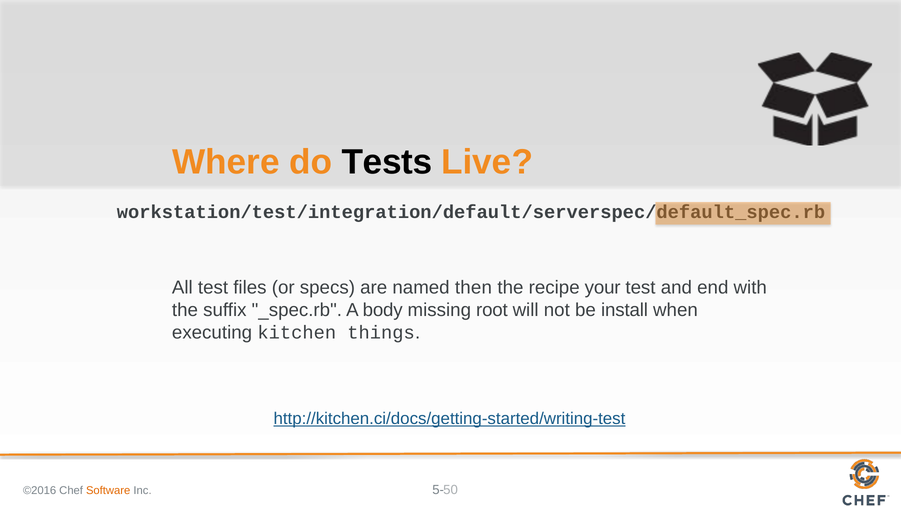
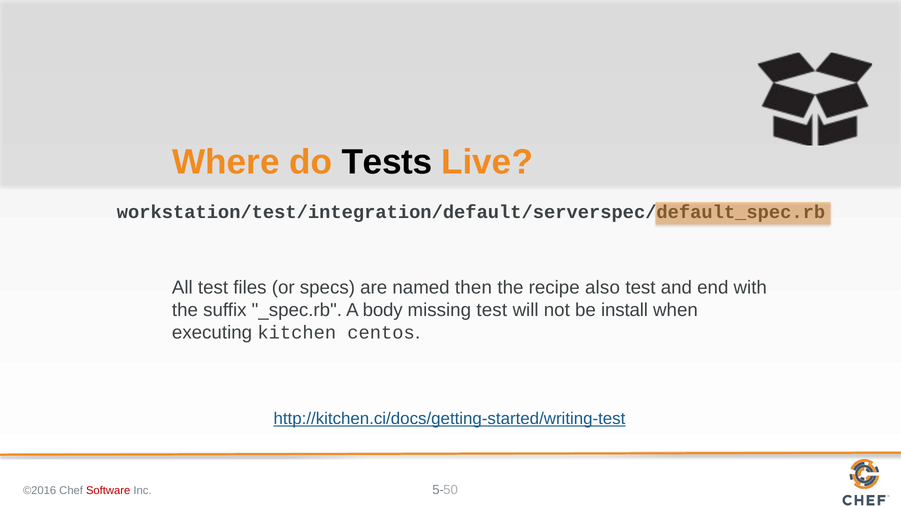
your: your -> also (602, 288)
missing root: root -> test (492, 310)
things: things -> centos (381, 333)
Software colour: orange -> red (108, 490)
